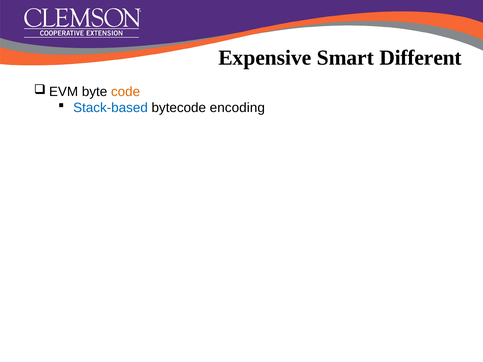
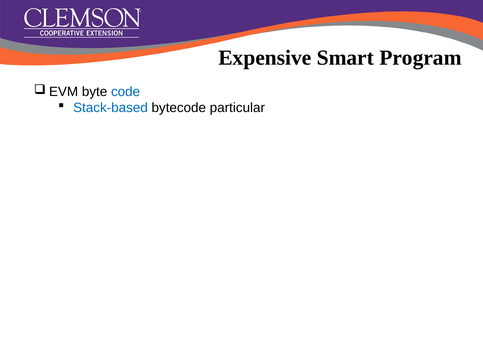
Different: Different -> Program (420, 58)
code colour: orange -> blue (126, 92)
encoding: encoding -> particular (237, 108)
